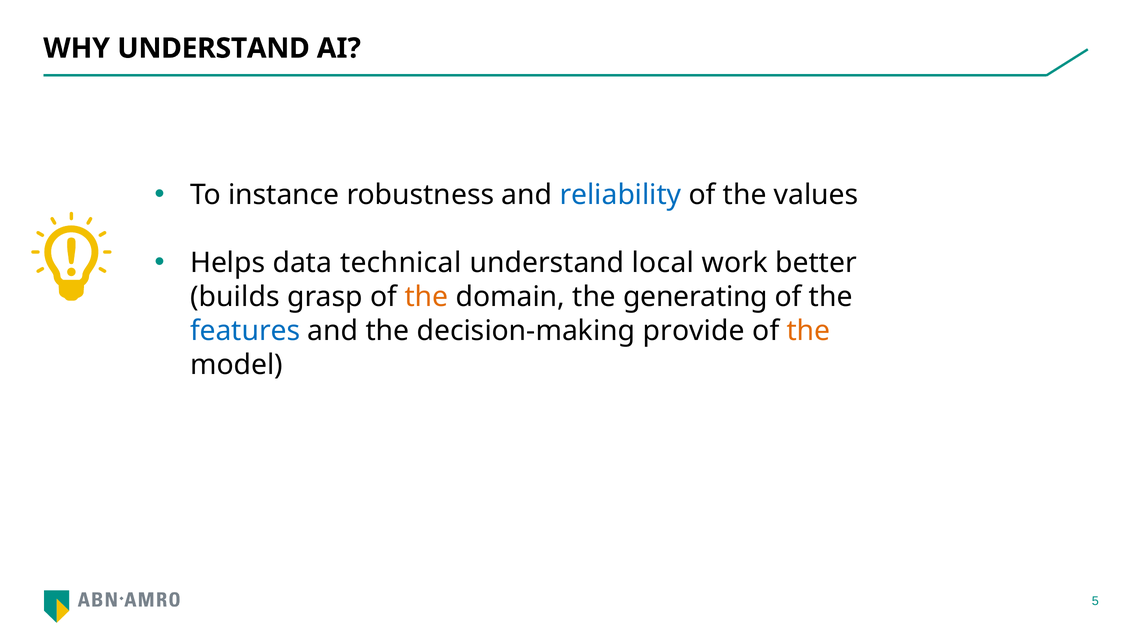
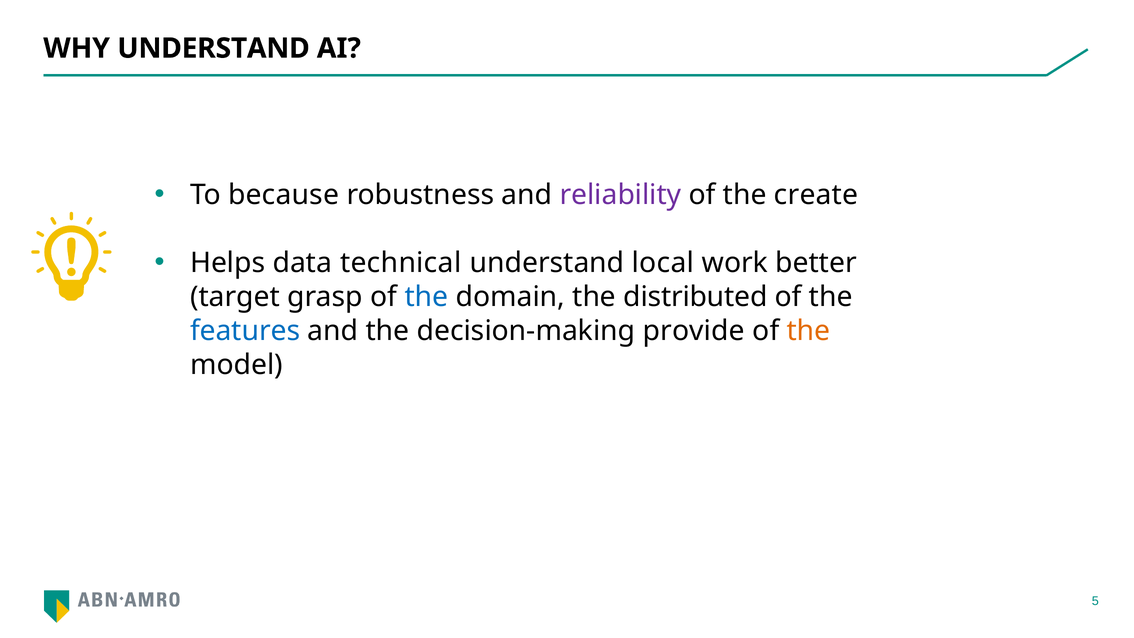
instance: instance -> because (284, 195)
reliability colour: blue -> purple (620, 195)
values: values -> create (816, 195)
builds: builds -> target (235, 297)
the colour: orange -> blue (426, 297)
generating: generating -> distributed (695, 297)
